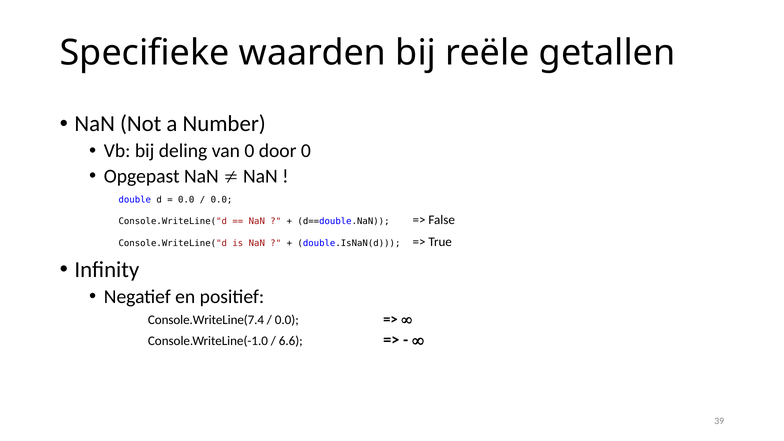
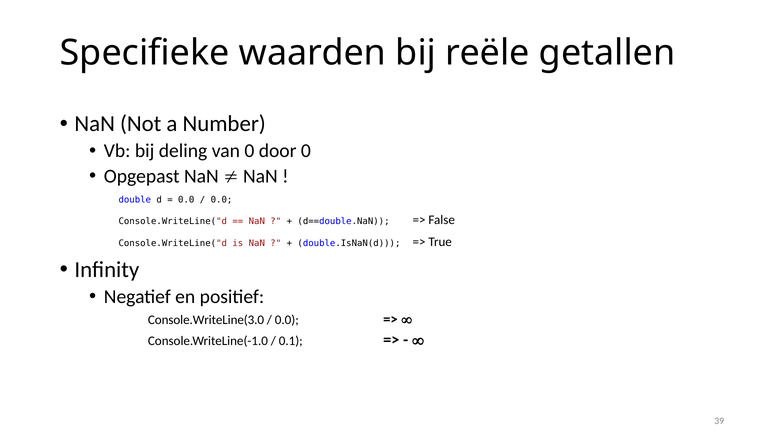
Console.WriteLine(7.4: Console.WriteLine(7.4 -> Console.WriteLine(3.0 (206, 320)
6.6: 6.6 -> 0.1 (291, 341)
